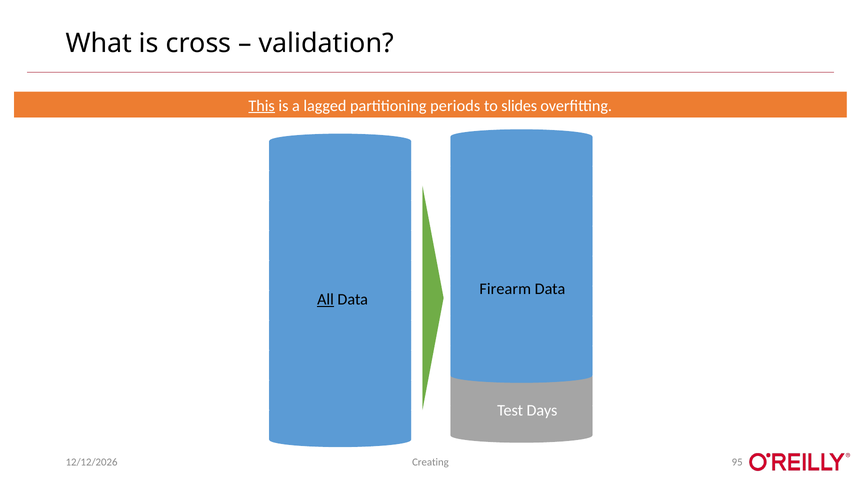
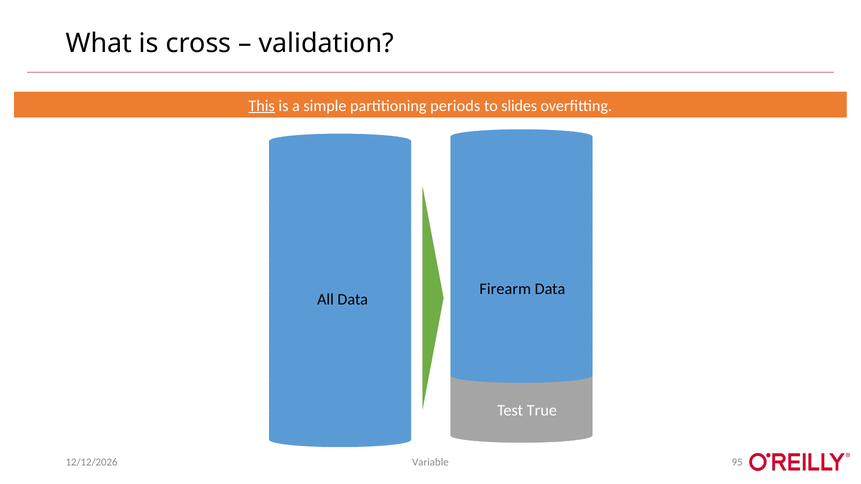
lagged: lagged -> simple (325, 106)
All underline: present -> none (326, 300)
Days: Days -> True (542, 411)
Creating: Creating -> Variable (430, 462)
